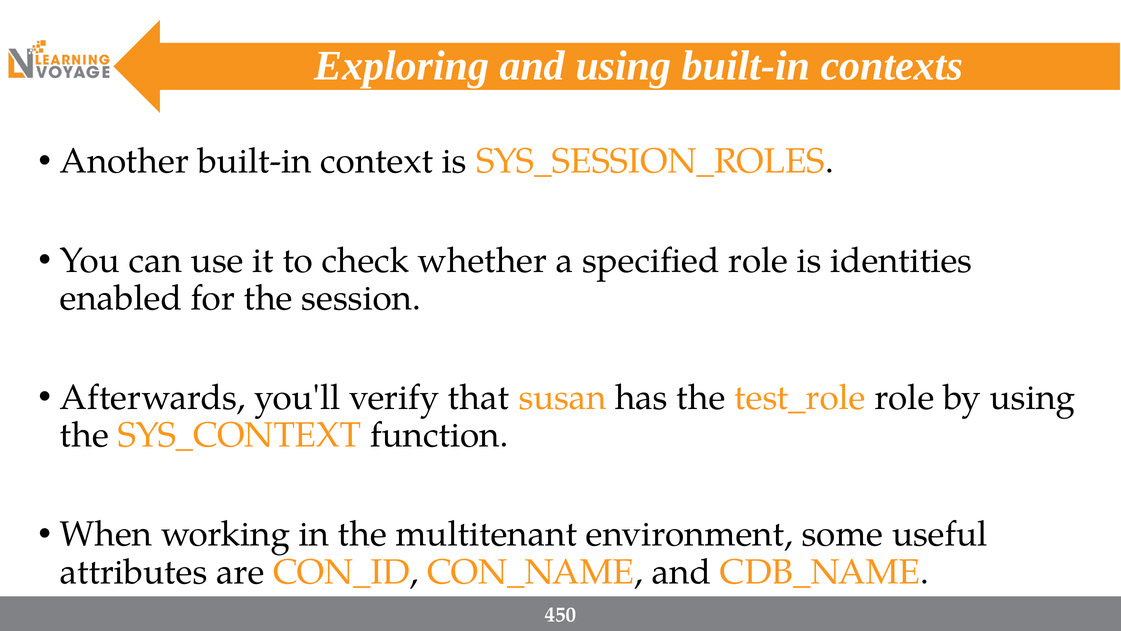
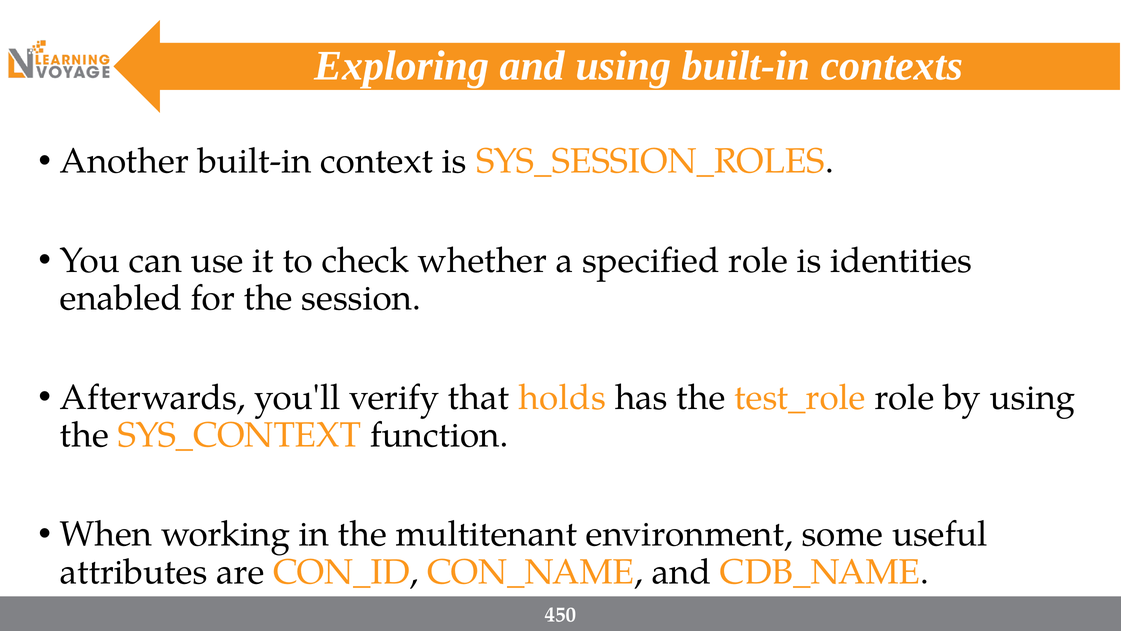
susan: susan -> holds (562, 397)
